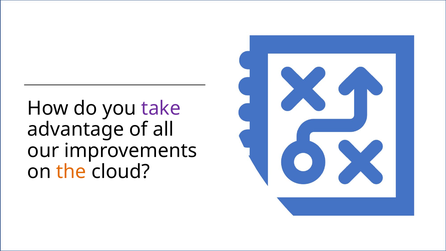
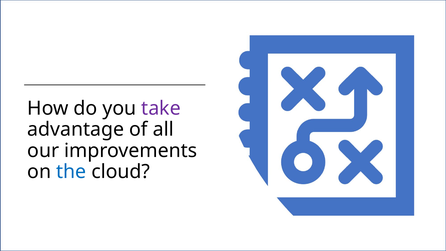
the colour: orange -> blue (71, 172)
